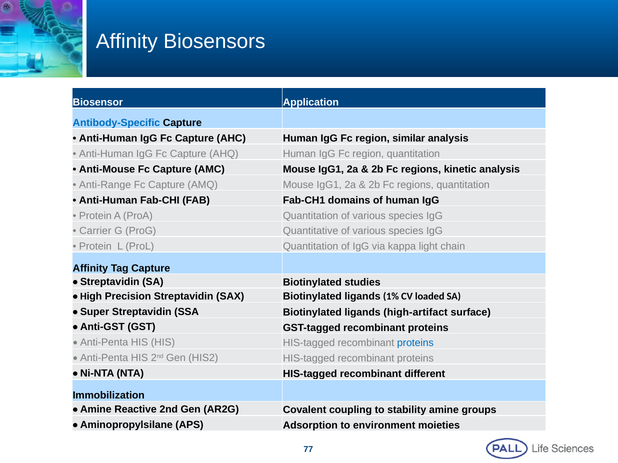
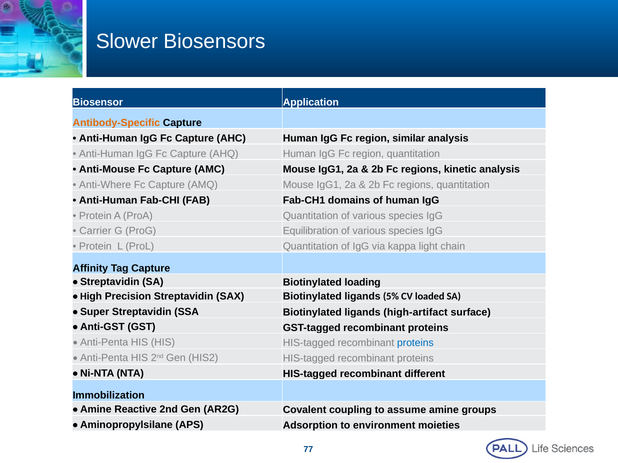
Affinity: Affinity -> Slower (127, 42)
Antibody-Specific colour: blue -> orange (116, 123)
Anti-Range: Anti-Range -> Anti-Where (105, 185)
Quantitative: Quantitative -> Equilibration (311, 231)
studies: studies -> loading (363, 283)
1%: 1% -> 5% (391, 297)
stability: stability -> assume (407, 410)
